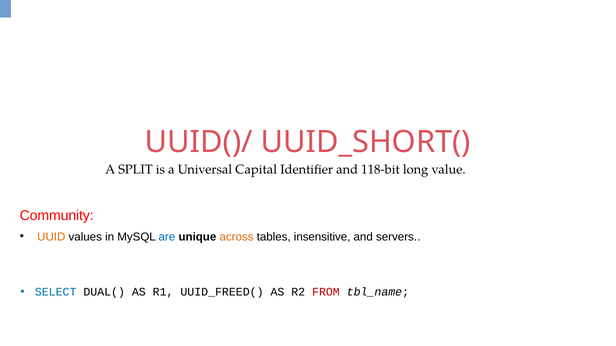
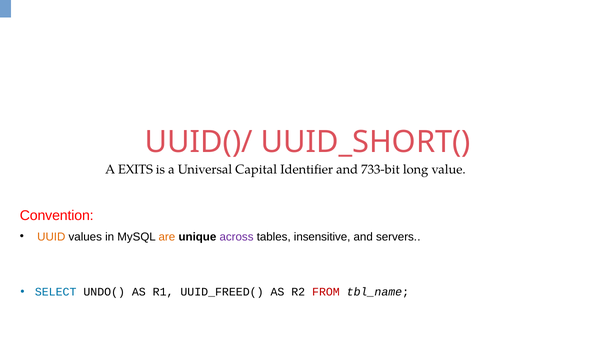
SPLIT: SPLIT -> EXITS (136, 170)
118-bit: 118-bit -> 733-bit (380, 170)
Community: Community -> Convention (57, 216)
are colour: blue -> orange (167, 237)
across colour: orange -> purple (237, 237)
DUAL(: DUAL( -> UNDO( (104, 292)
